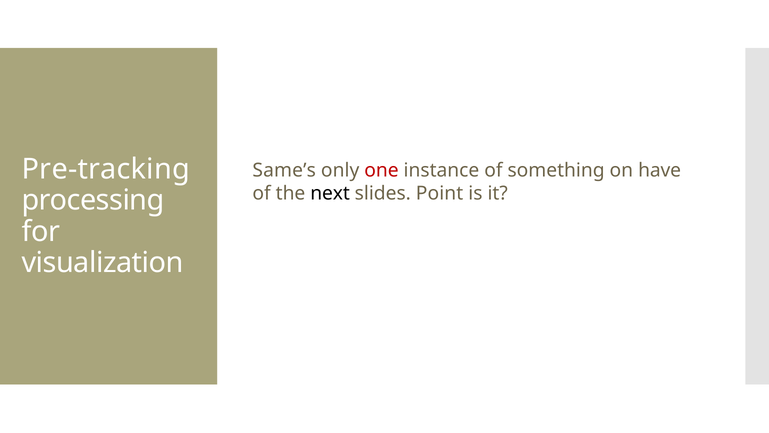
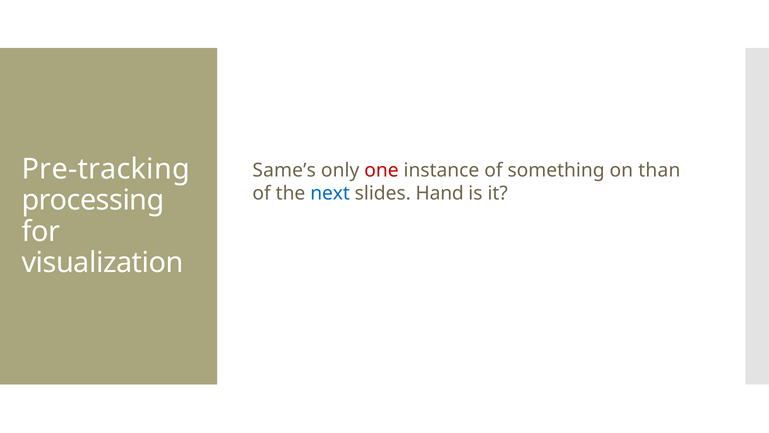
have: have -> than (659, 170)
next colour: black -> blue (330, 193)
Point: Point -> Hand (440, 193)
